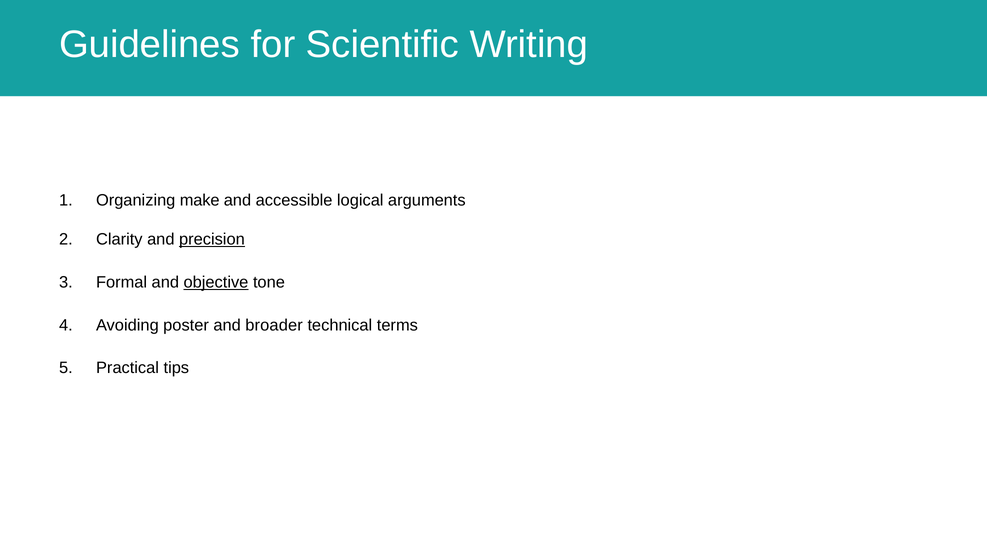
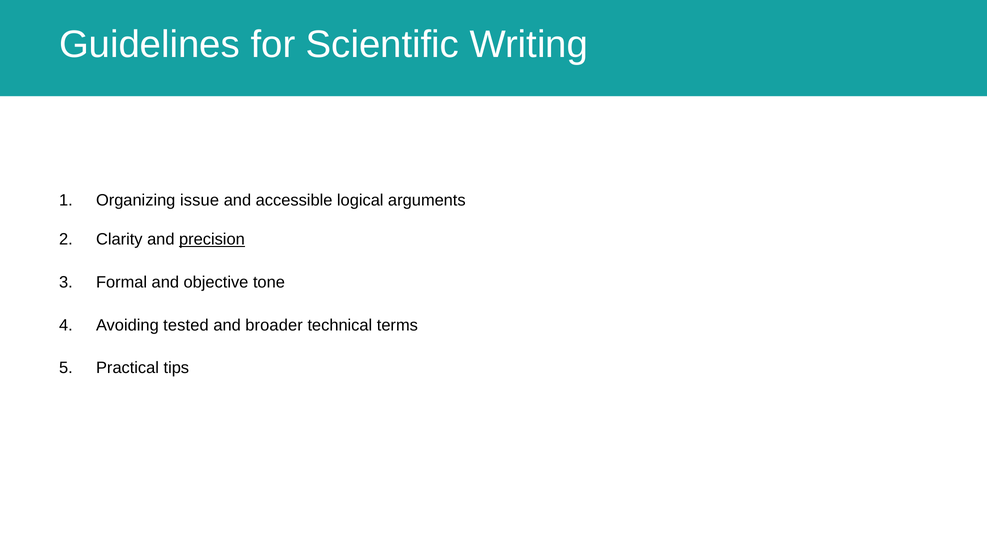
make: make -> issue (200, 200)
objective underline: present -> none (216, 282)
poster: poster -> tested (186, 325)
